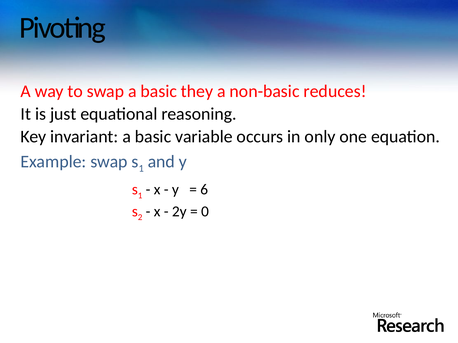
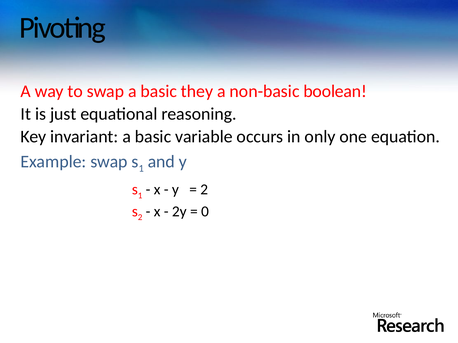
reduces: reduces -> boolean (335, 91)
6: 6 -> 2 (204, 190)
